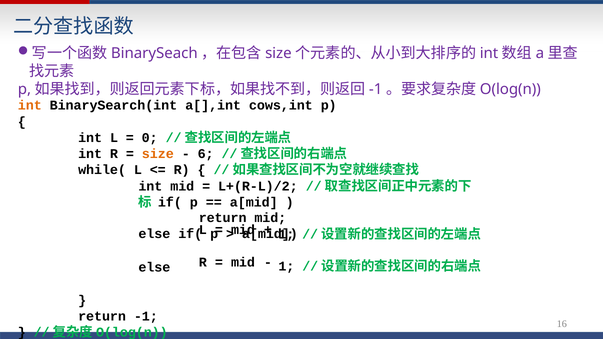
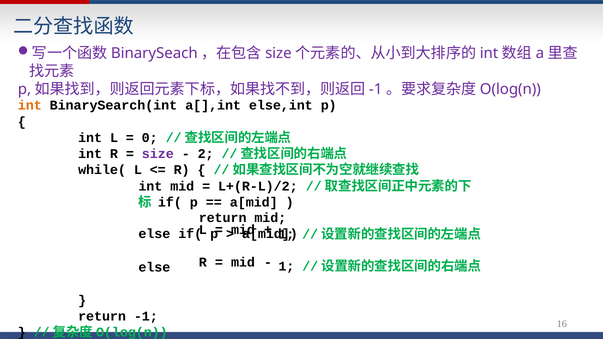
cows,int: cows,int -> else,int (281, 106)
size colour: orange -> purple (158, 154)
6: 6 -> 2 (206, 154)
